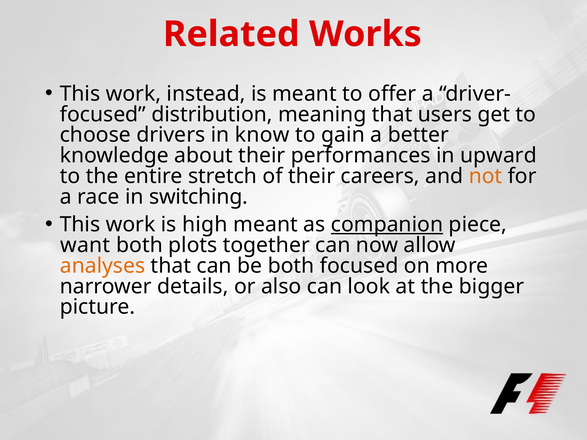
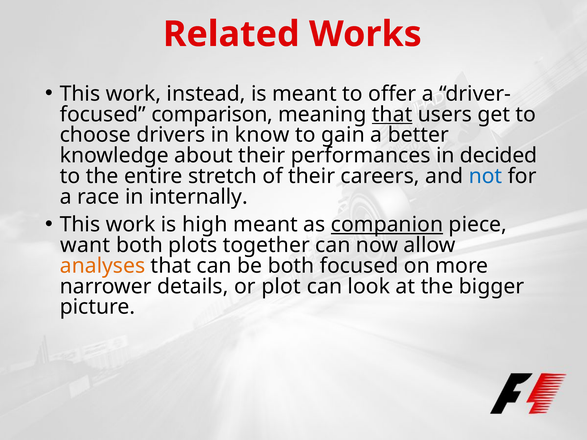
distribution: distribution -> comparison (212, 114)
that underline: none -> present (392, 114)
upward: upward -> decided (499, 156)
not colour: orange -> blue (485, 176)
switching: switching -> internally (198, 197)
also: also -> plot (281, 287)
